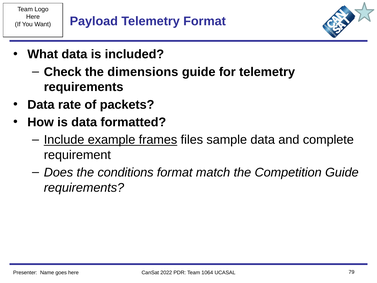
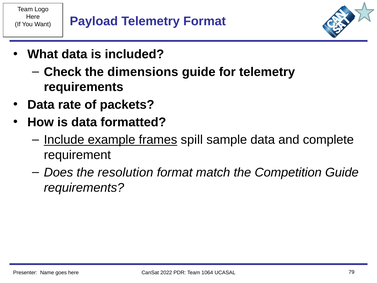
files: files -> spill (192, 140)
conditions: conditions -> resolution (125, 172)
